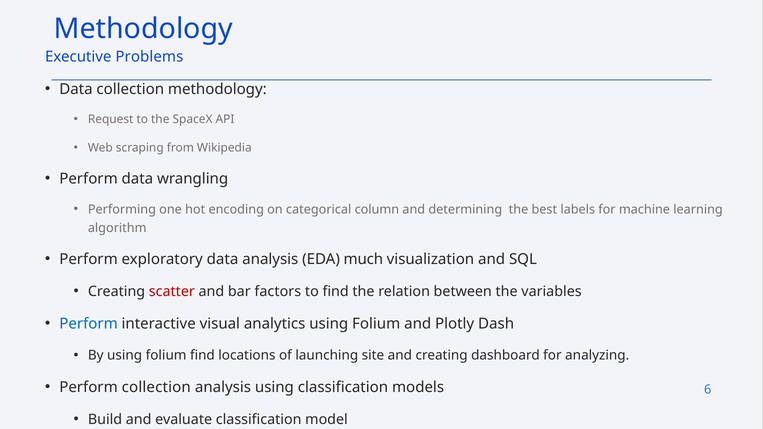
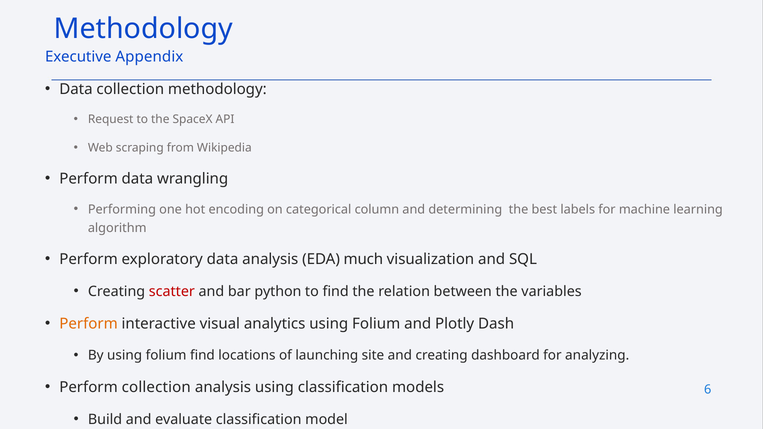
Problems: Problems -> Appendix (149, 57)
factors: factors -> python (278, 292)
Perform colour: blue -> orange (89, 324)
